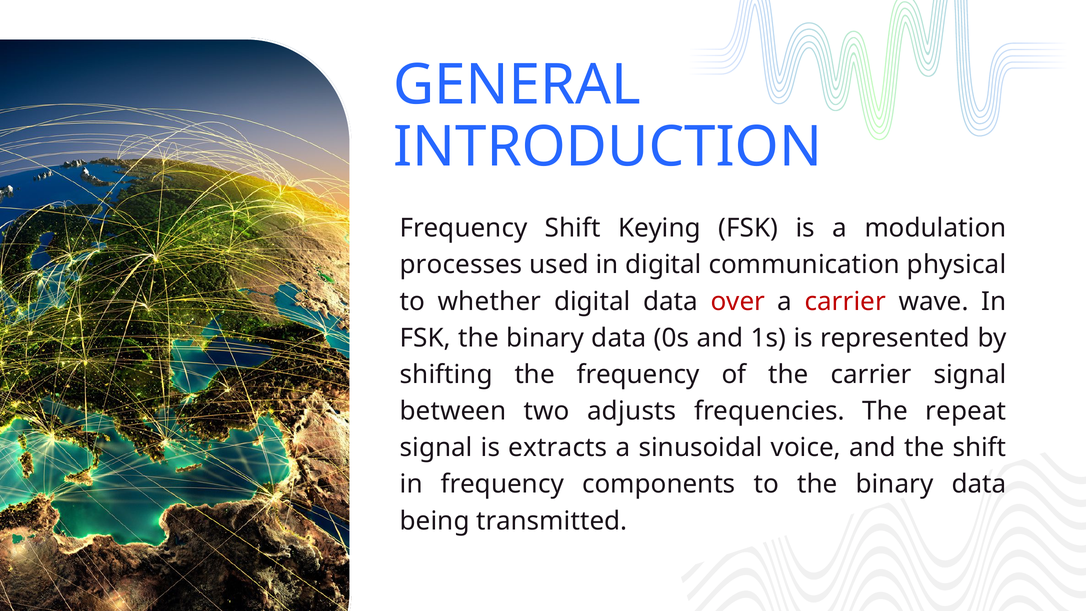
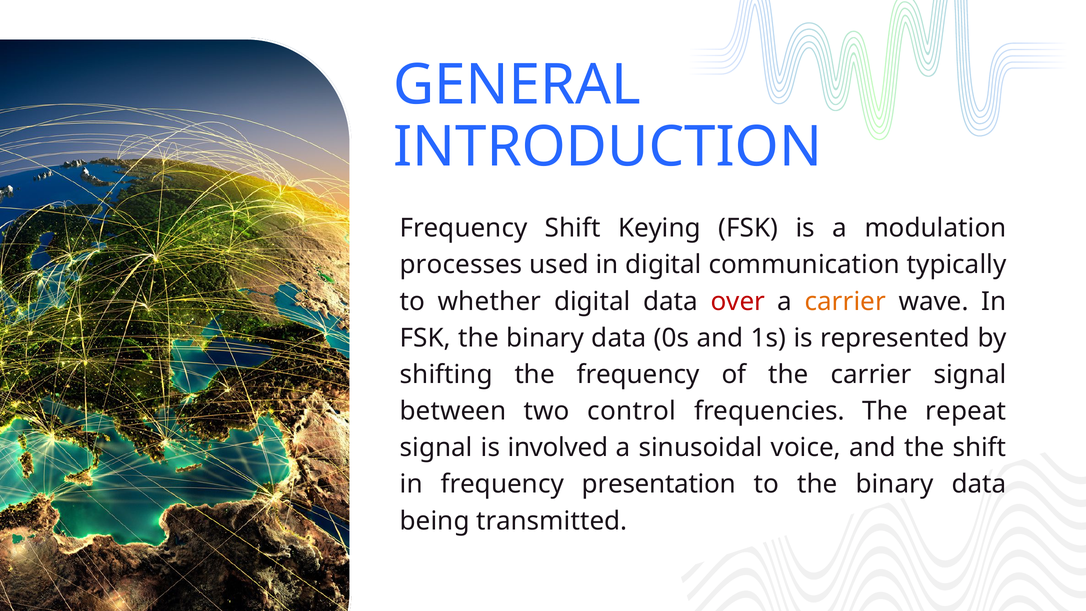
physical: physical -> typically (957, 265)
carrier colour: red -> orange (845, 301)
adjusts: adjusts -> control (632, 411)
extracts: extracts -> involved (558, 448)
components: components -> presentation (659, 484)
